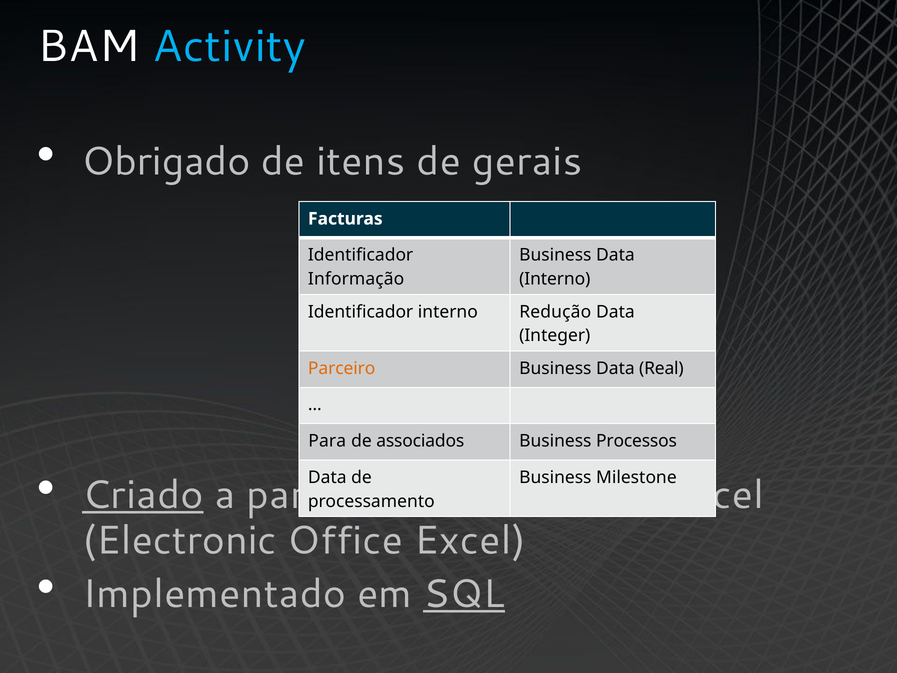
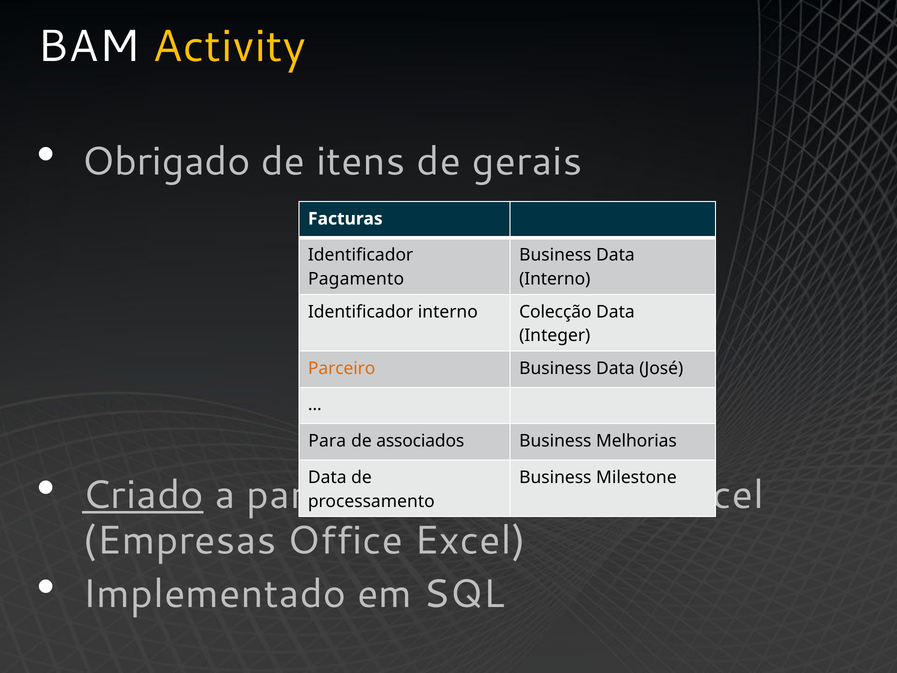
Activity colour: light blue -> yellow (229, 47)
Informação: Informação -> Pagamento (356, 279)
Redução: Redução -> Colecção (555, 312)
Real: Real -> José (661, 368)
Processos: Processos -> Melhorias (636, 441)
Electronic: Electronic -> Empresas (179, 541)
SQL underline: present -> none (464, 594)
